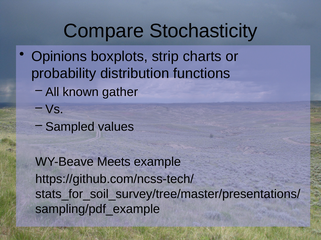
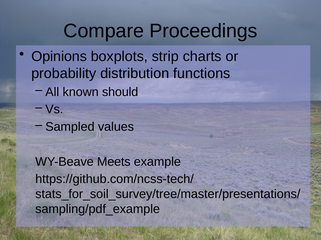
Stochasticity: Stochasticity -> Proceedings (203, 31)
gather: gather -> should (120, 92)
